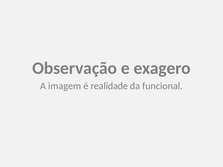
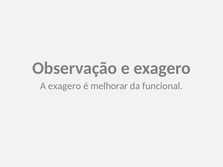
A imagem: imagem -> exagero (65, 86)
realidade: realidade -> melhorar (109, 86)
